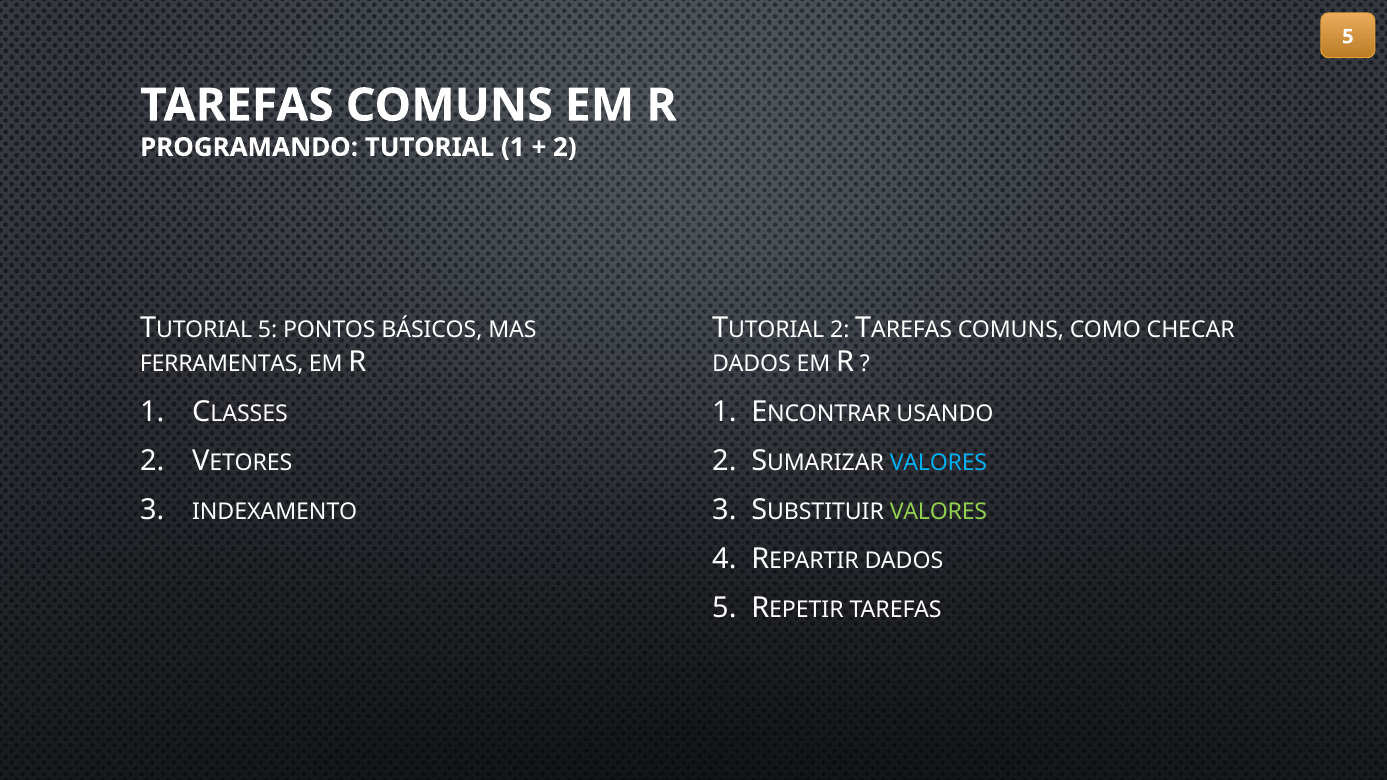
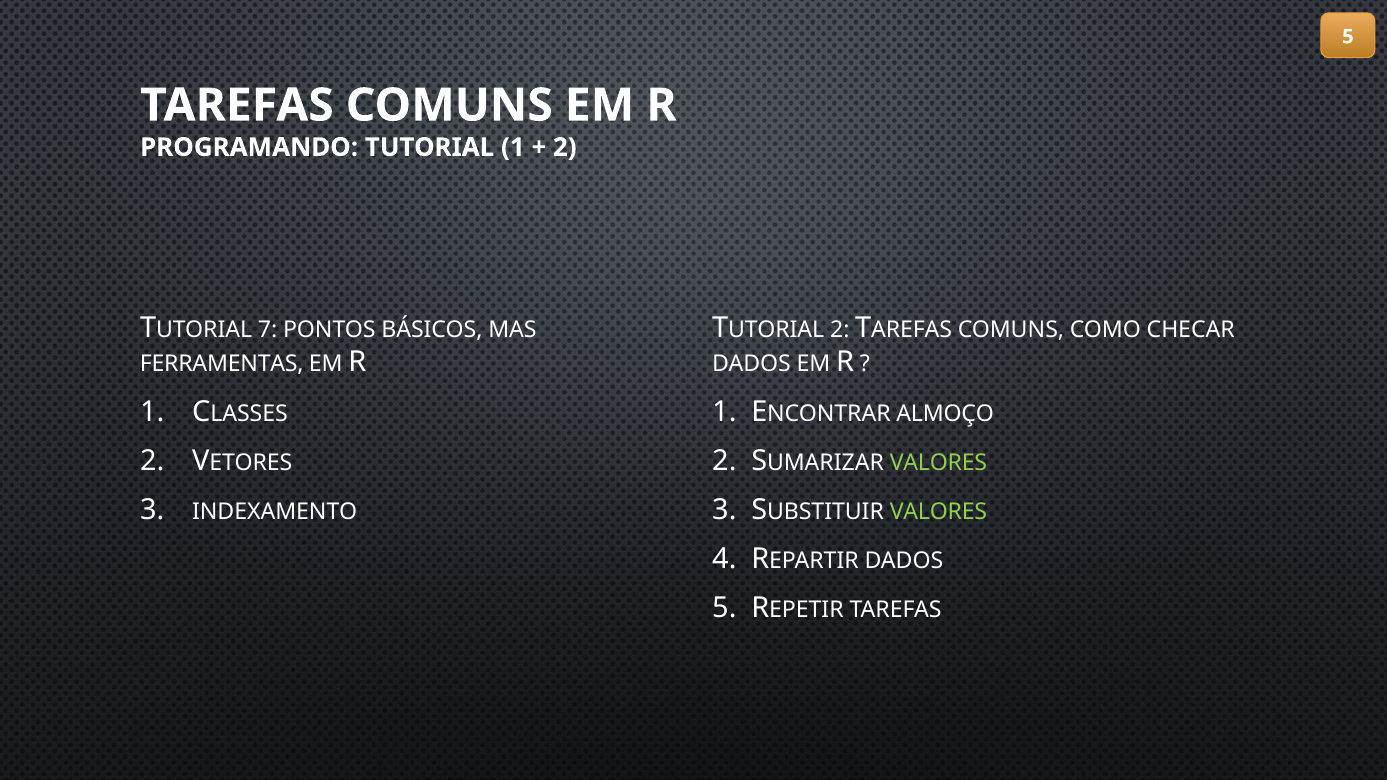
5: 5 -> 7 (268, 330)
USANDO: USANDO -> ALMOÇO (945, 414)
VALORES colour: light blue -> light green (938, 463)
